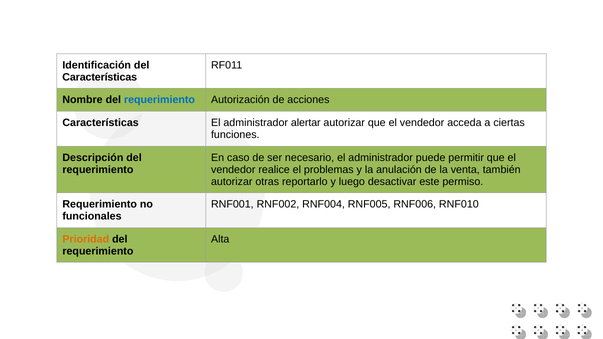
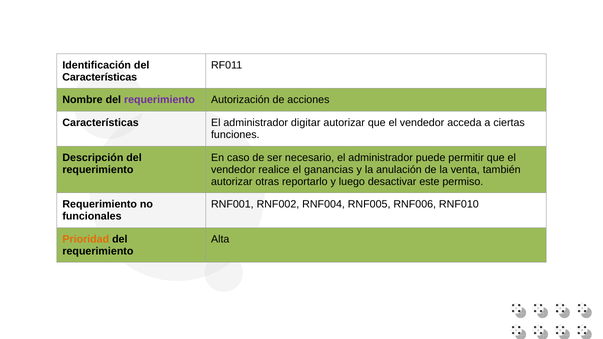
requerimiento colour: blue -> purple (159, 100)
alertar: alertar -> digitar (306, 123)
problemas: problemas -> ganancias (329, 170)
